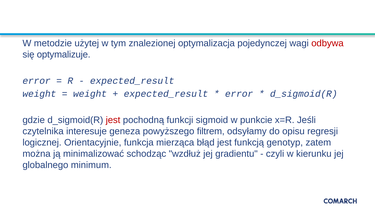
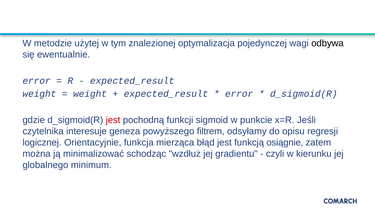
odbywa colour: red -> black (327, 43)
optymalizuje: optymalizuje -> ewentualnie (64, 54)
genotyp: genotyp -> osiągnie (285, 143)
